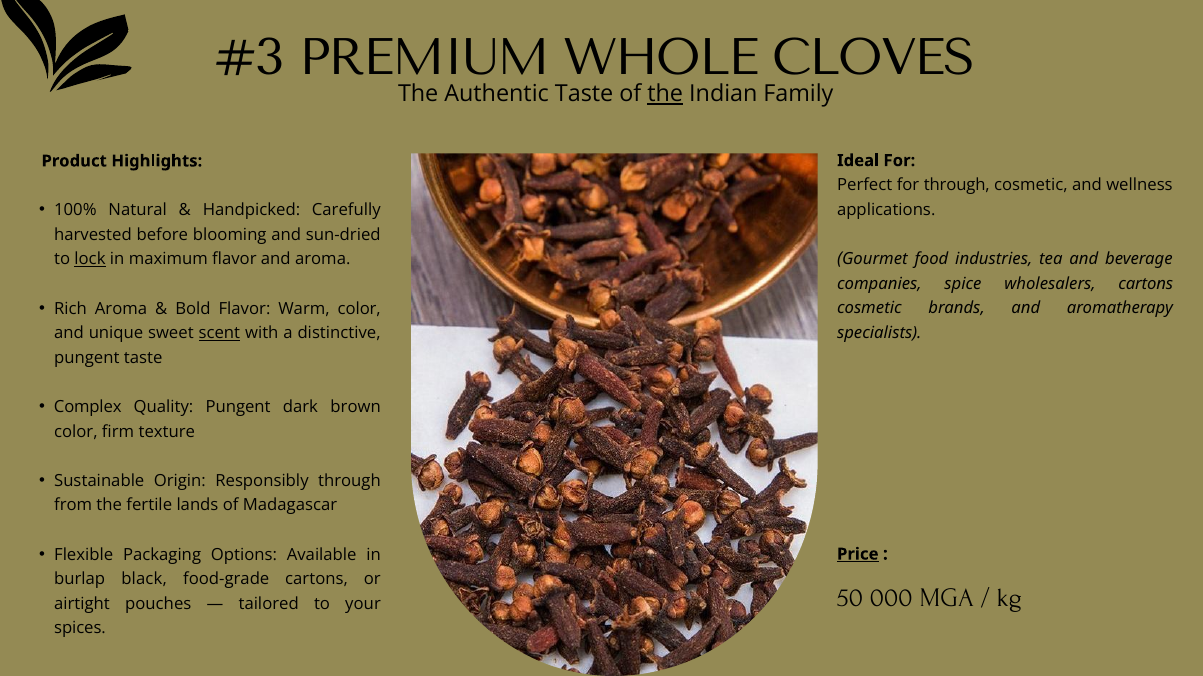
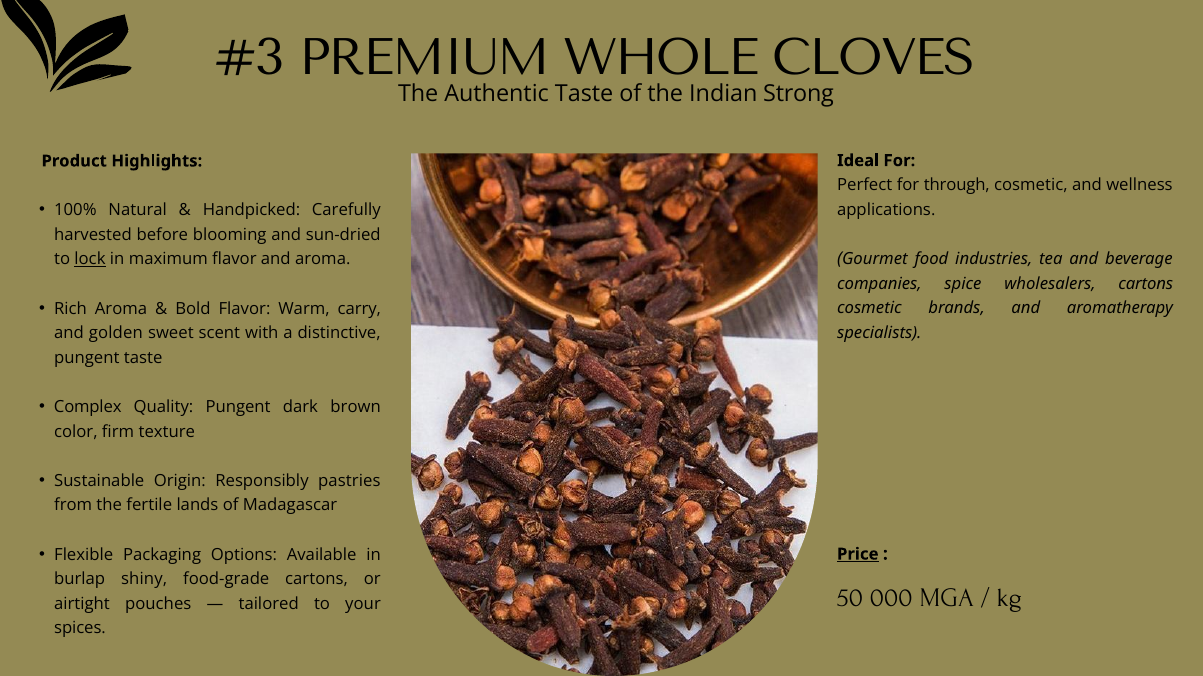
the underline: present -> none (665, 94)
Family: Family -> Strong (798, 94)
Warm color: color -> carry (359, 309)
unique: unique -> golden (116, 334)
scent underline: present -> none (219, 334)
Responsibly through: through -> pastries (349, 481)
black: black -> shiny (144, 580)
